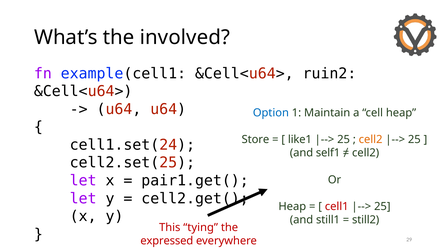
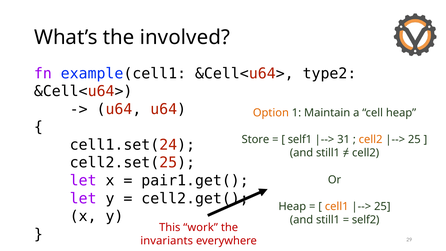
ruin2: ruin2 -> type2 (329, 73)
Option colour: blue -> orange (271, 113)
like1: like1 -> self1 (300, 139)
25: 25 -> 31 (344, 139)
self1: self1 -> still1 (328, 153)
cell1 colour: red -> orange (337, 206)
still2: still2 -> self2 (366, 220)
tying: tying -> work (201, 227)
expressed: expressed -> invariants (167, 241)
